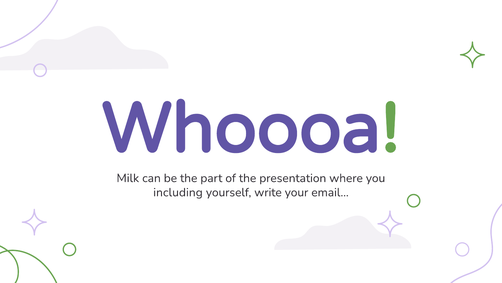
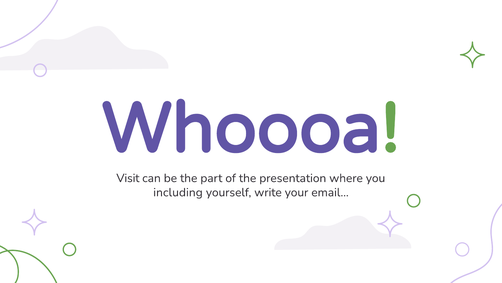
Milk: Milk -> Visit (128, 178)
